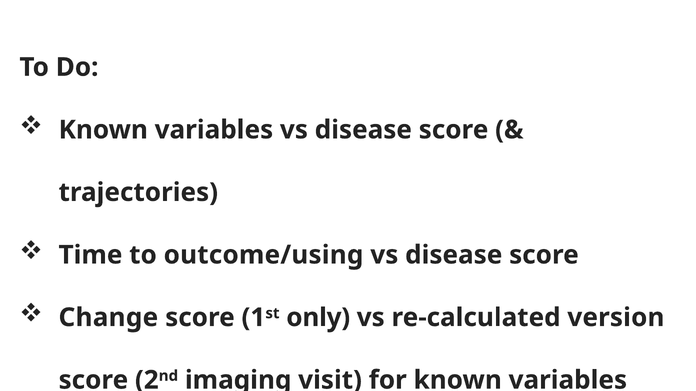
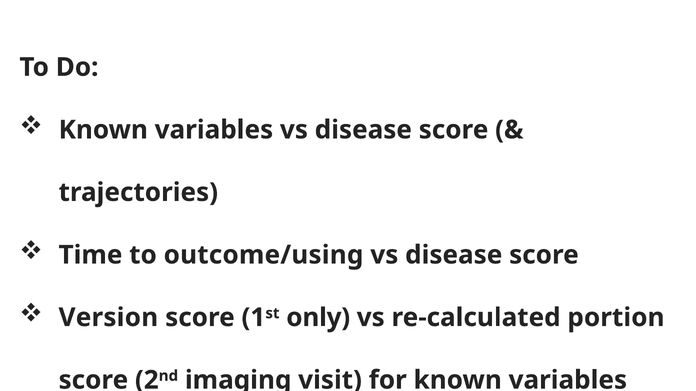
Change: Change -> Version (108, 318)
version: version -> portion (616, 318)
